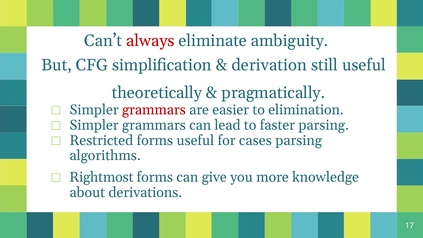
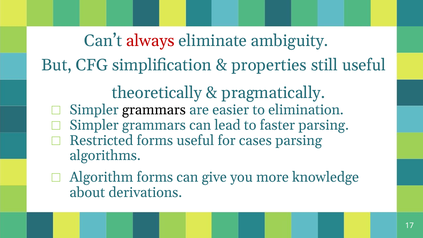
derivation: derivation -> properties (269, 65)
grammars colour: red -> black (154, 110)
Rightmost: Rightmost -> Algorithm (101, 177)
